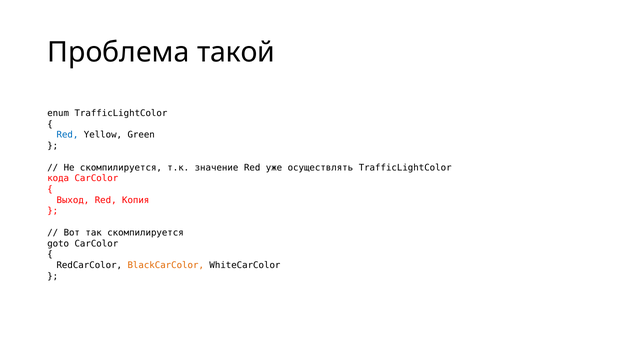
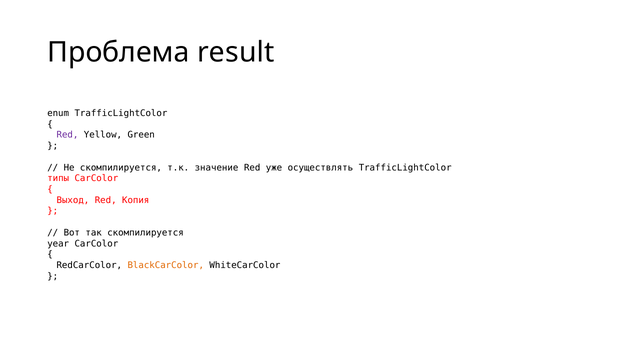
такой: такой -> result (236, 52)
Red colour: blue -> purple (67, 135)
кода: кода -> типы (58, 179)
goto: goto -> year (58, 244)
